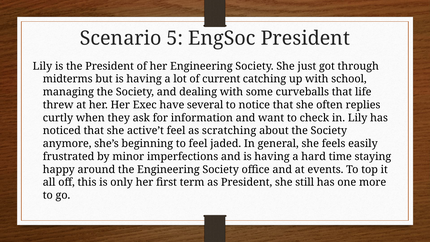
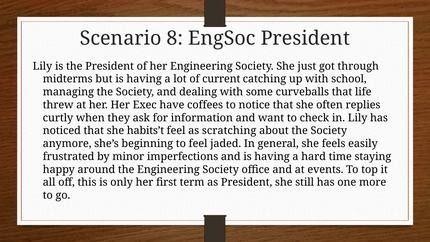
5: 5 -> 8 (175, 38)
several: several -> coffees (205, 105)
active’t: active’t -> habits’t (146, 131)
